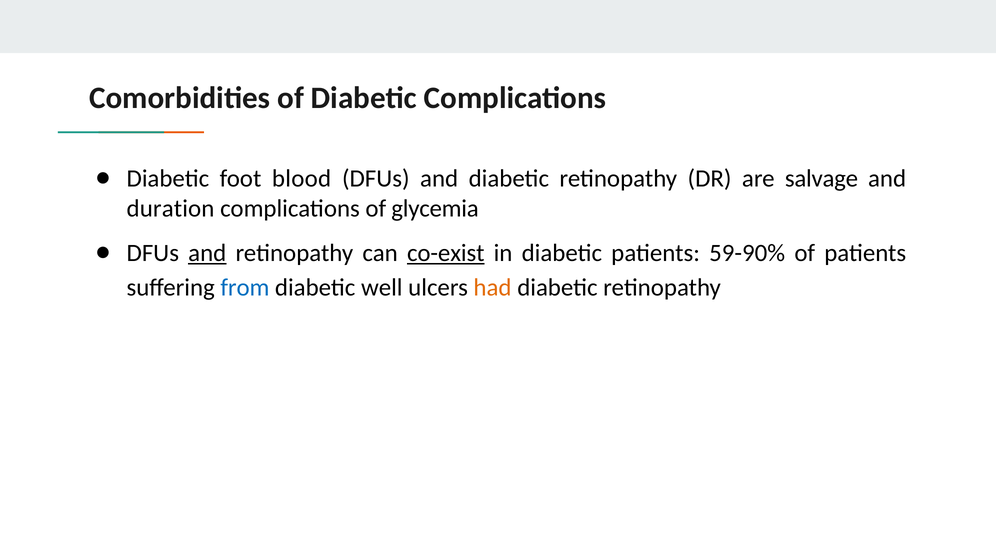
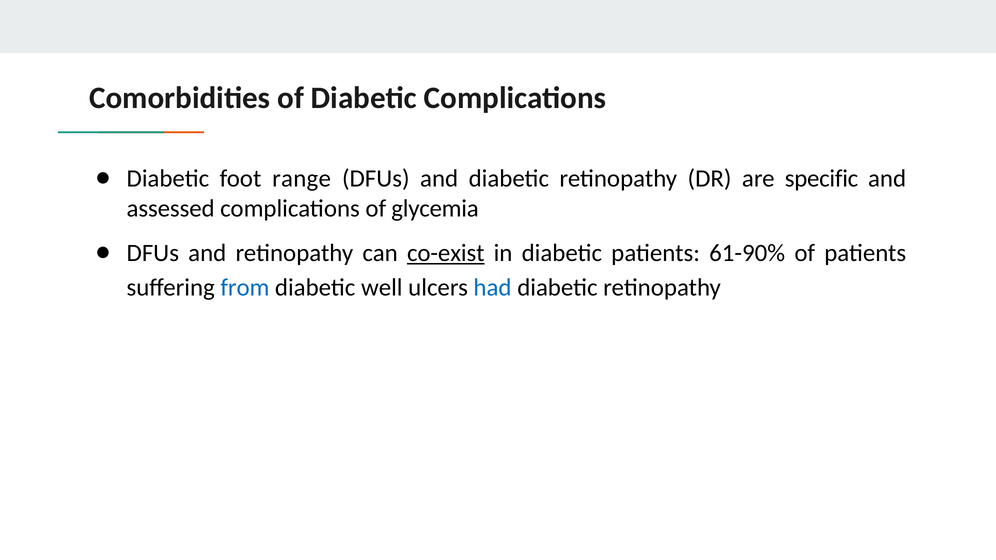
blood: blood -> range (302, 179)
salvage: salvage -> specific (822, 179)
duration: duration -> assessed (171, 208)
and underline: present -> none (207, 253)
59-90%: 59-90% -> 61-90% (747, 253)
had colour: orange -> blue (493, 287)
